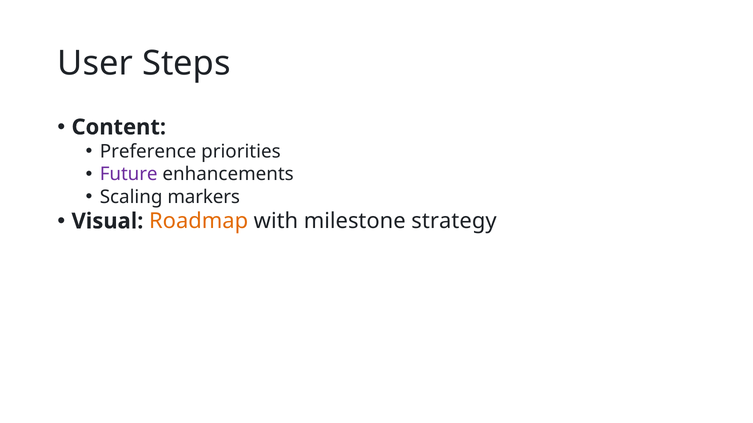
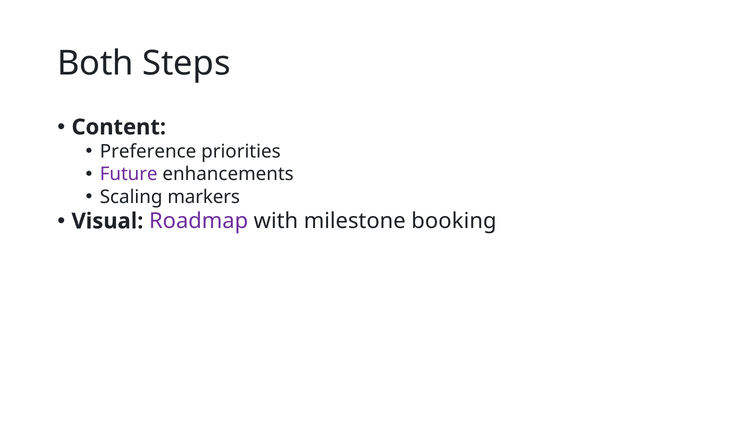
User: User -> Both (95, 63)
Roadmap colour: orange -> purple (199, 221)
strategy: strategy -> booking (454, 221)
